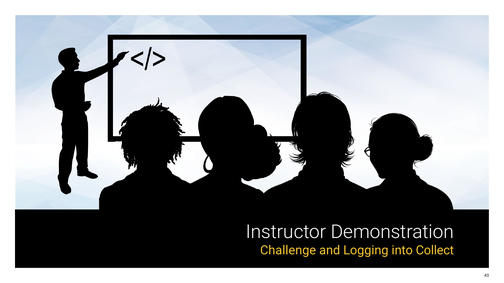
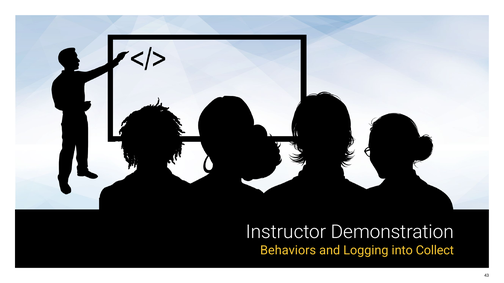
Challenge: Challenge -> Behaviors (288, 251)
